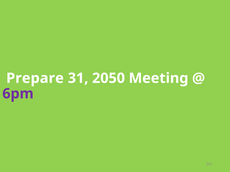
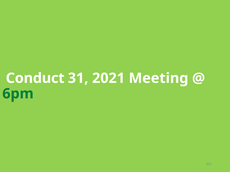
Prepare: Prepare -> Conduct (35, 78)
2050: 2050 -> 2021 (109, 78)
6pm colour: purple -> green (18, 94)
